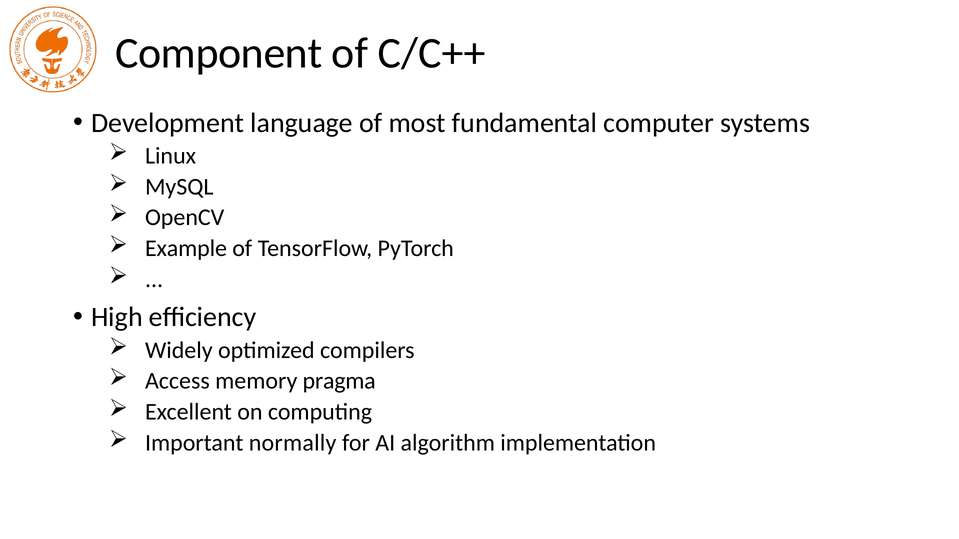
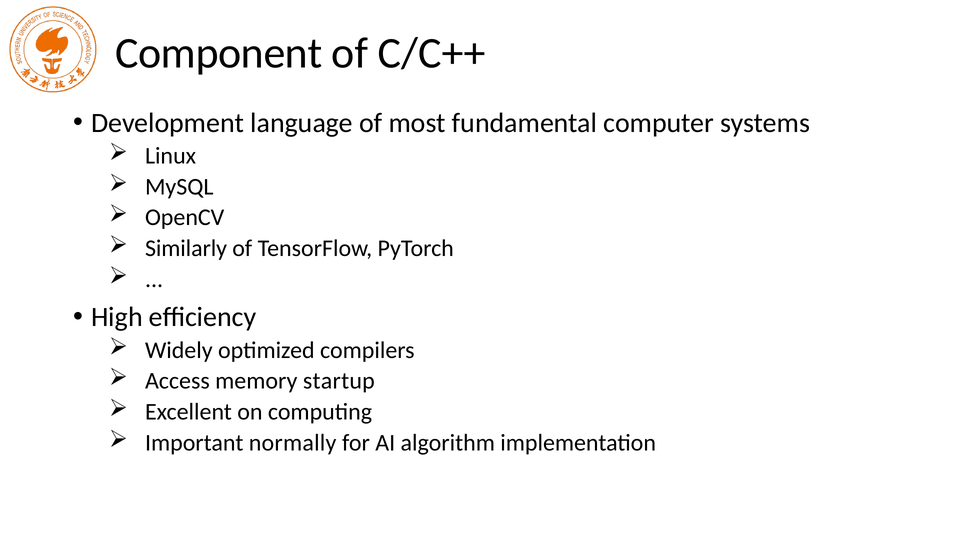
Example: Example -> Similarly (186, 249)
pragma: pragma -> startup (339, 381)
